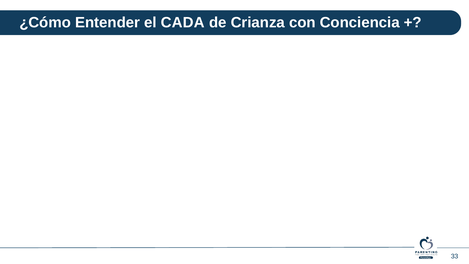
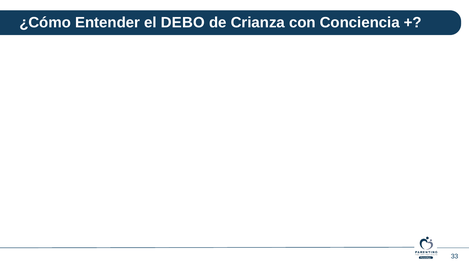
CADA: CADA -> DEBO (183, 23)
